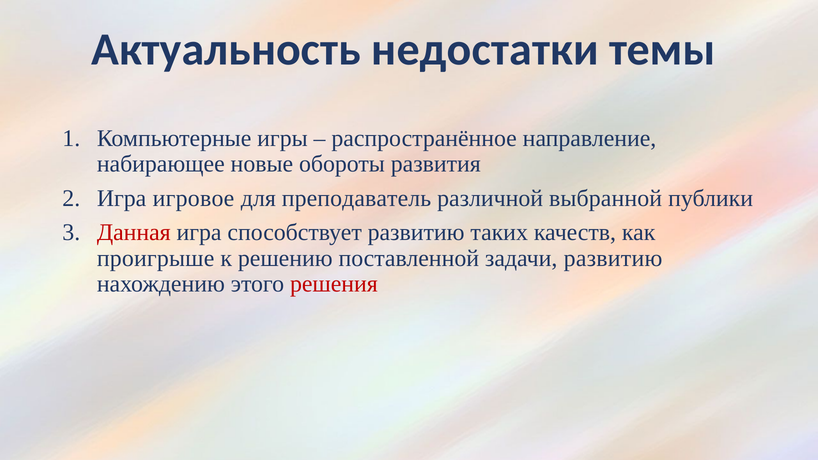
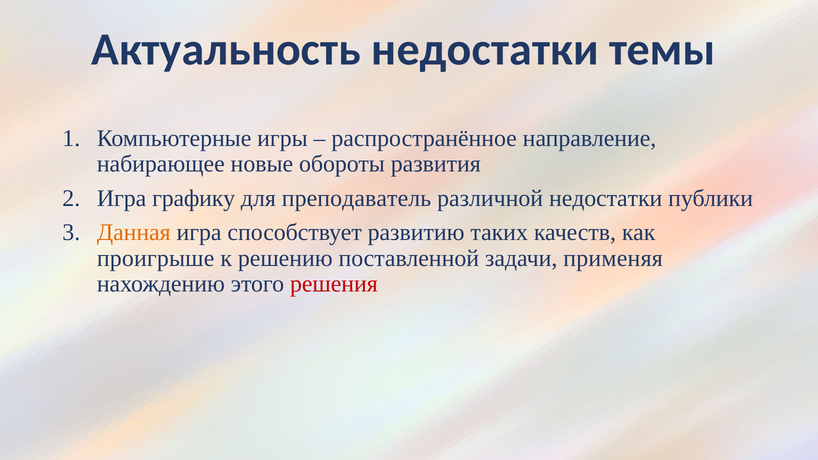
игровое: игровое -> графику (194, 198)
различной выбранной: выбранной -> недостатки (606, 198)
Данная colour: red -> orange (134, 232)
задачи развитию: развитию -> применяя (613, 258)
